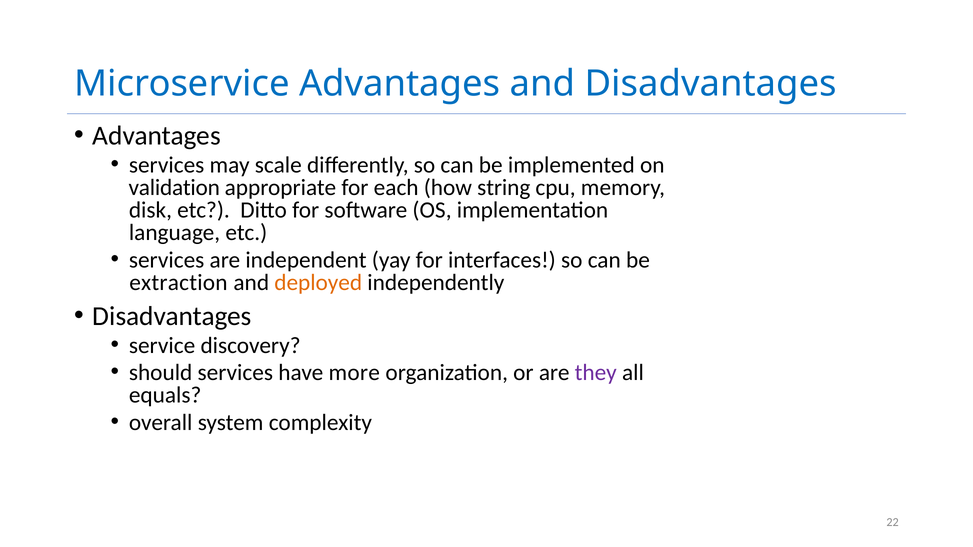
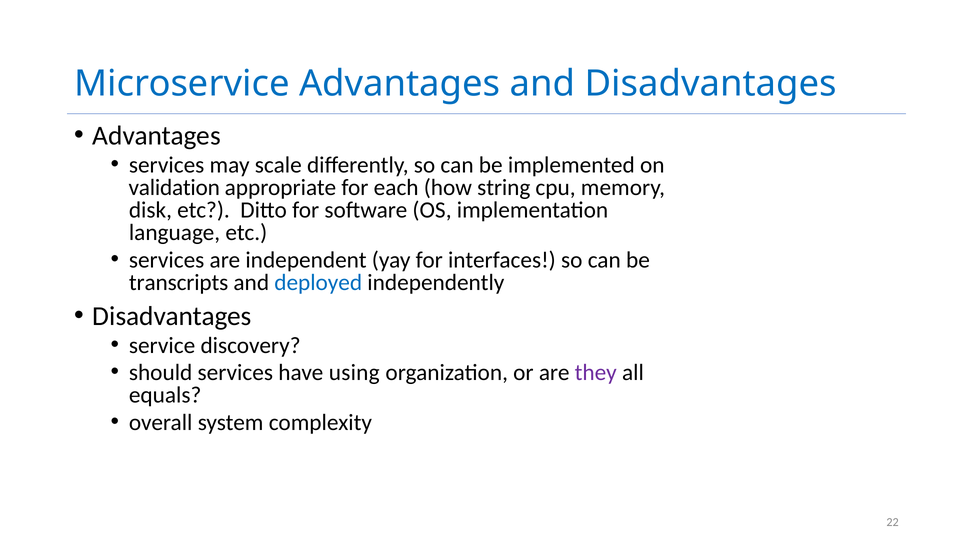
extraction: extraction -> transcripts (179, 283)
deployed colour: orange -> blue (318, 283)
more: more -> using (354, 373)
